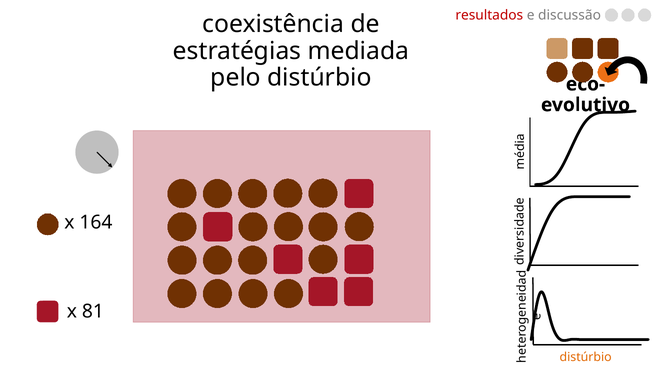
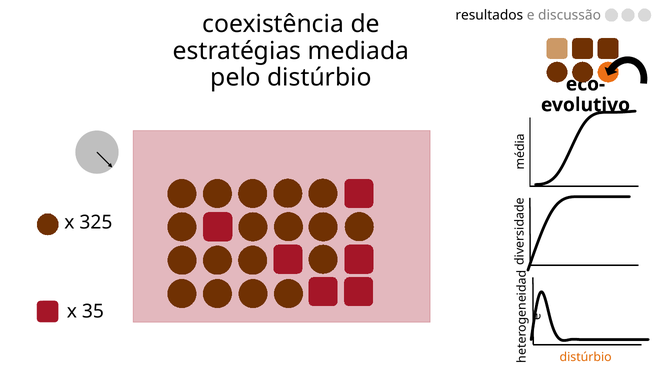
resultados colour: red -> black (489, 15)
164: 164 -> 325 (96, 222)
81: 81 -> 35 (93, 311)
